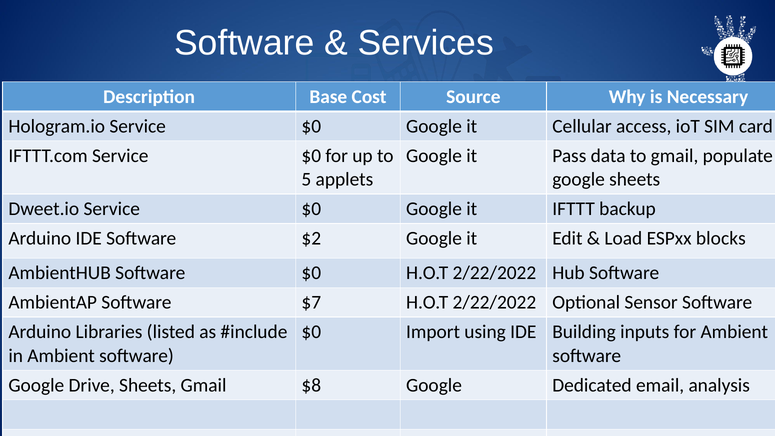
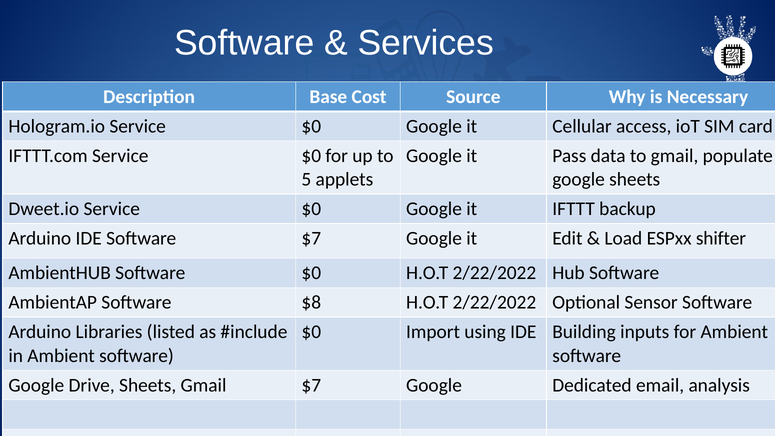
Software $2: $2 -> $7 (311, 238)
blocks: blocks -> shifter (721, 238)
$7: $7 -> $8 (311, 302)
Gmail $8: $8 -> $7 (311, 385)
